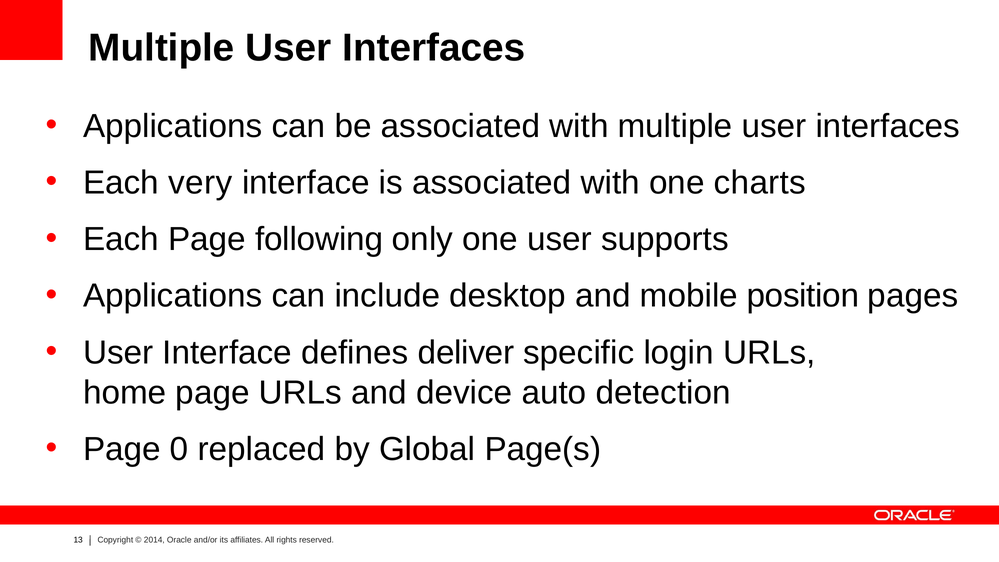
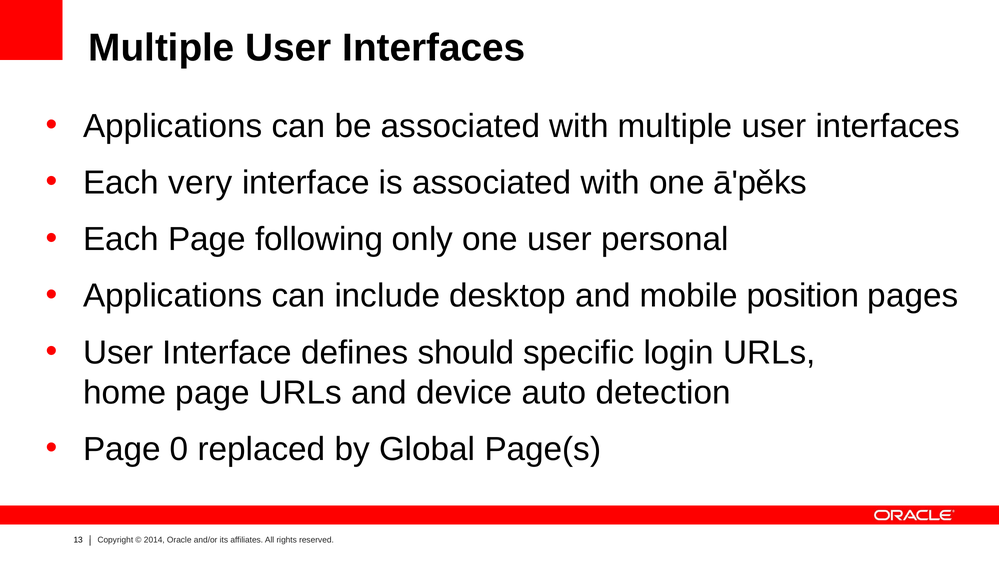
charts: charts -> āʹpěks (760, 183)
supports: supports -> personal (665, 239)
deliver: deliver -> should (466, 353)
